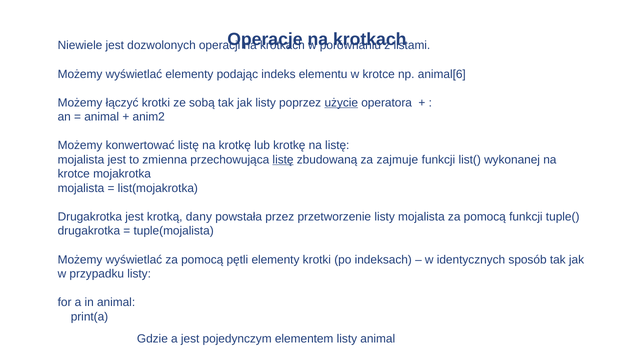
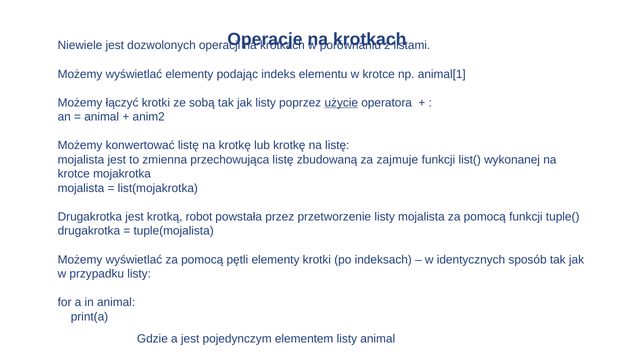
animal[6: animal[6 -> animal[1 (442, 74)
listę underline: present -> none (283, 160)
dany: dany -> robot (199, 217)
